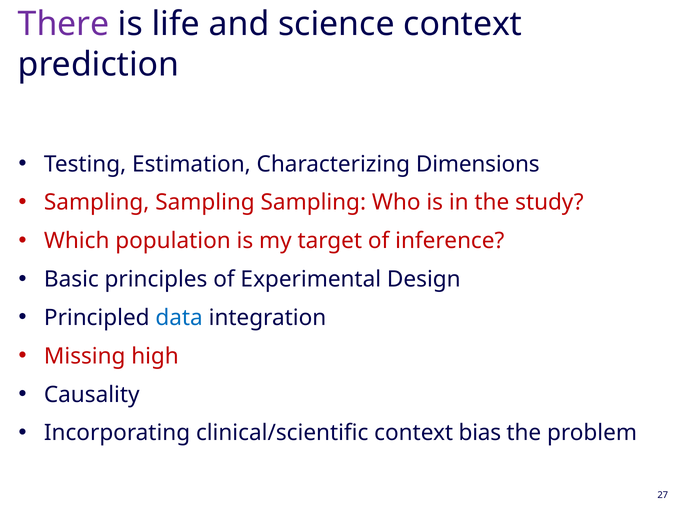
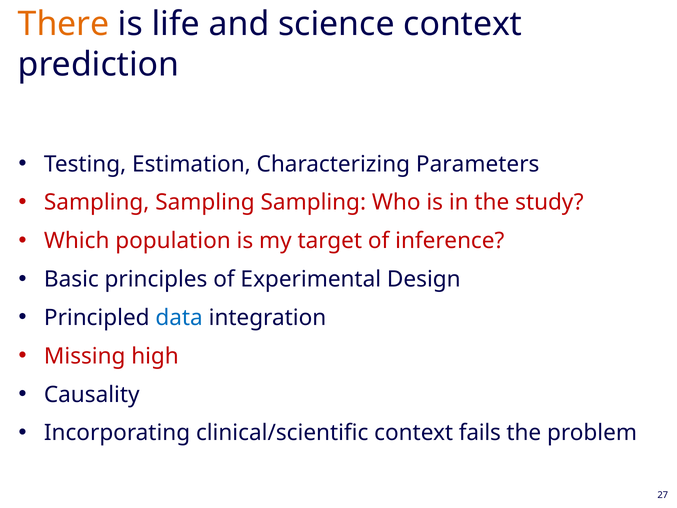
There colour: purple -> orange (64, 24)
Dimensions: Dimensions -> Parameters (478, 164)
bias: bias -> fails (480, 433)
